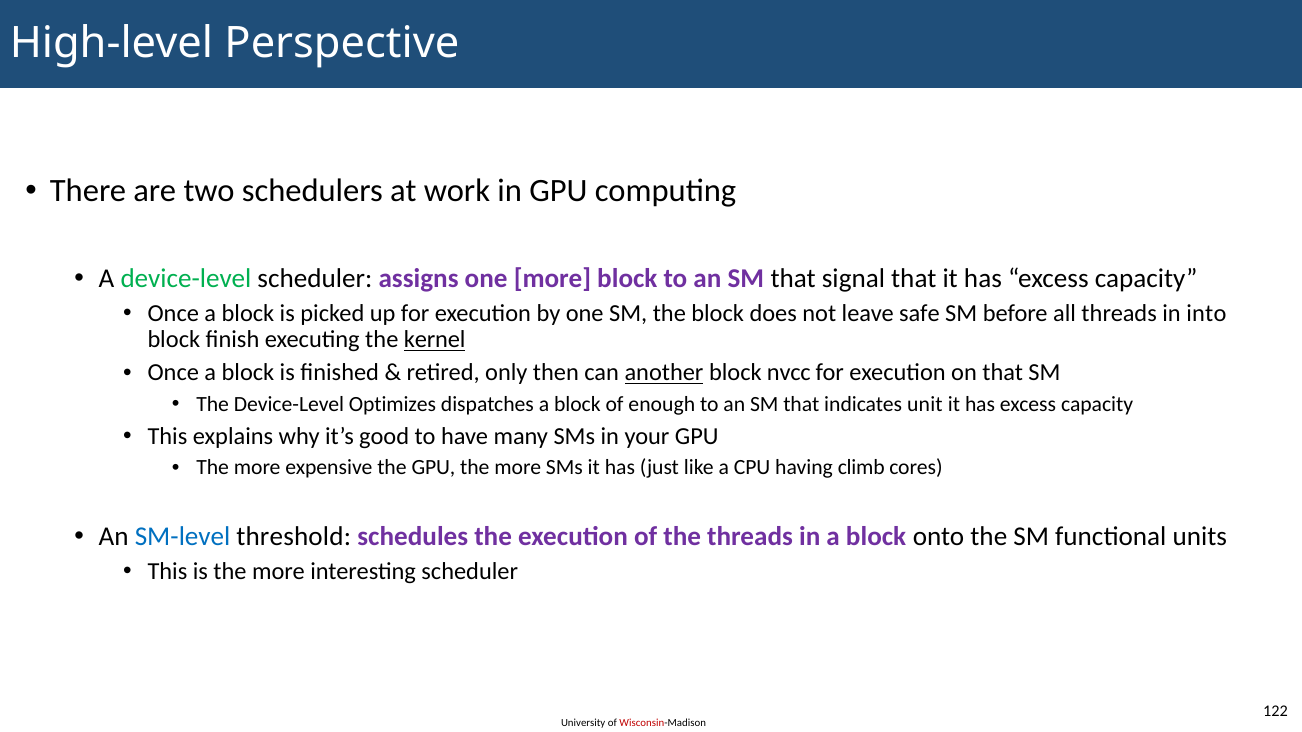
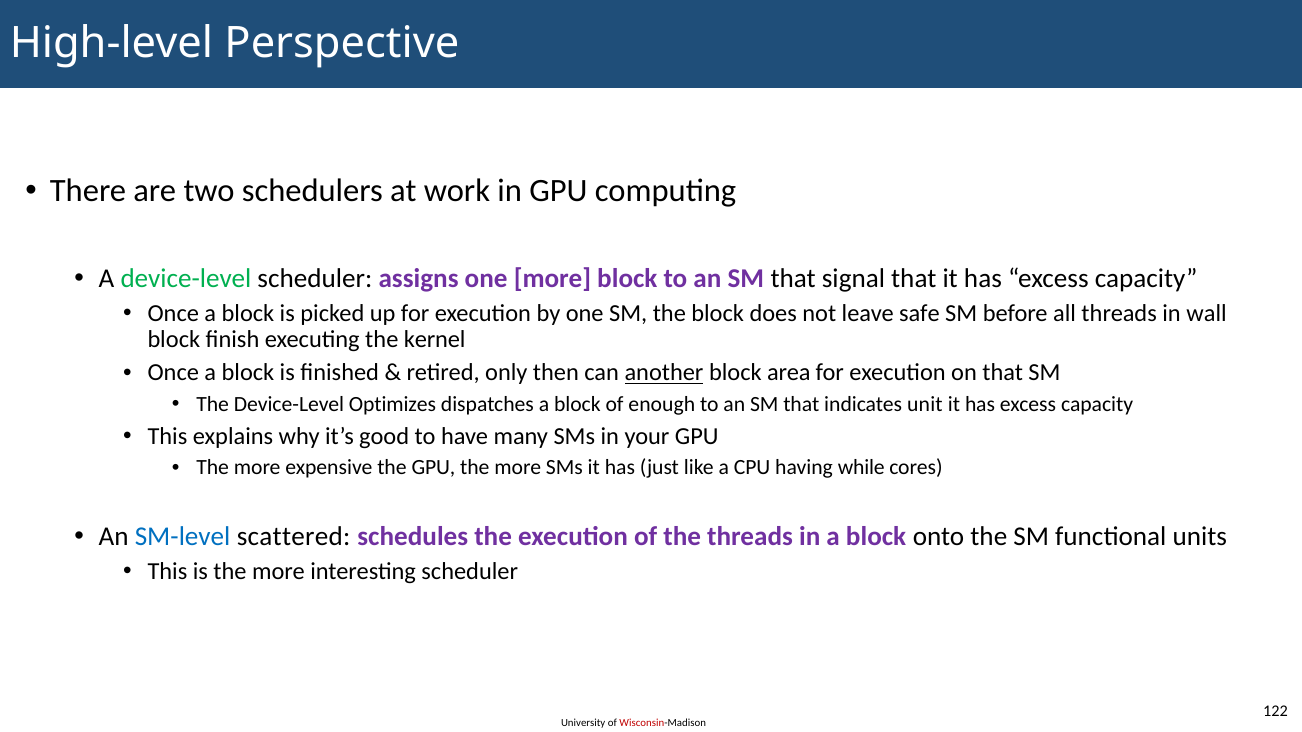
into: into -> wall (1207, 314)
kernel underline: present -> none (435, 340)
nvcc: nvcc -> area (789, 373)
climb: climb -> while (861, 468)
threshold: threshold -> scattered (294, 537)
